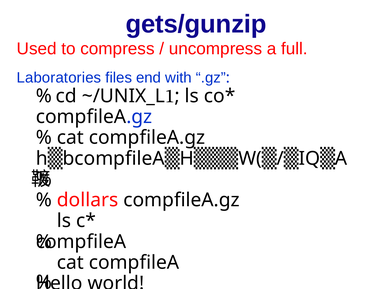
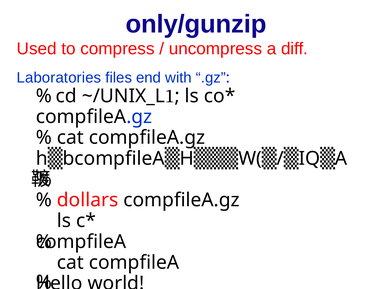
gets/gunzip: gets/gunzip -> only/gunzip (196, 24)
full: full -> diff (295, 49)
